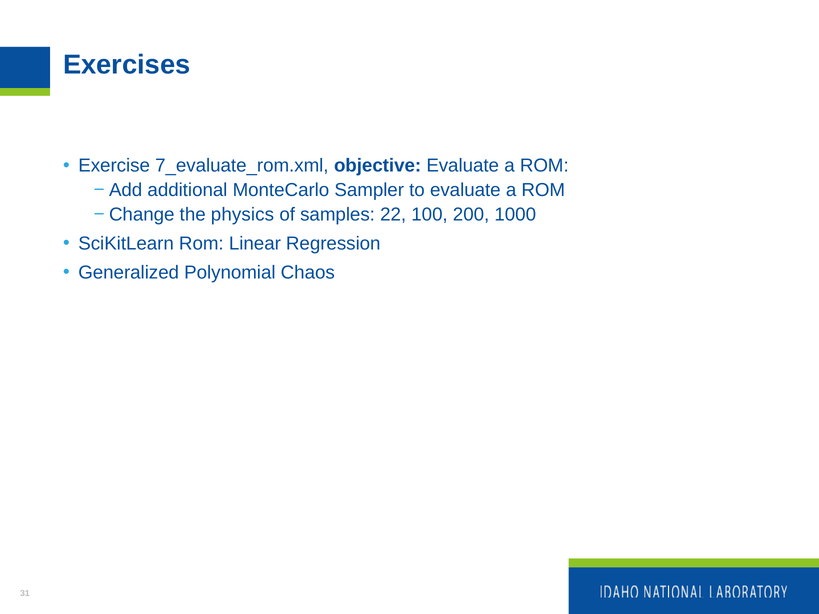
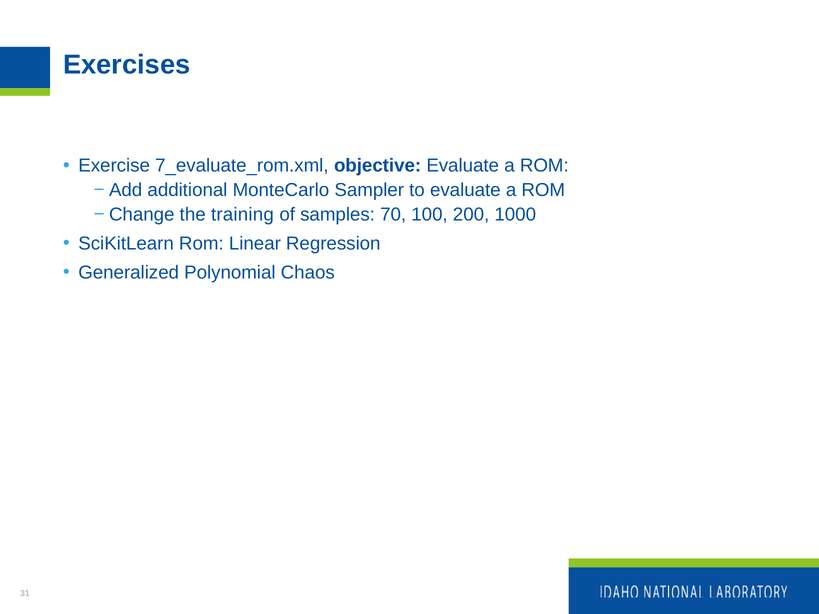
physics: physics -> training (242, 215)
22: 22 -> 70 (393, 215)
